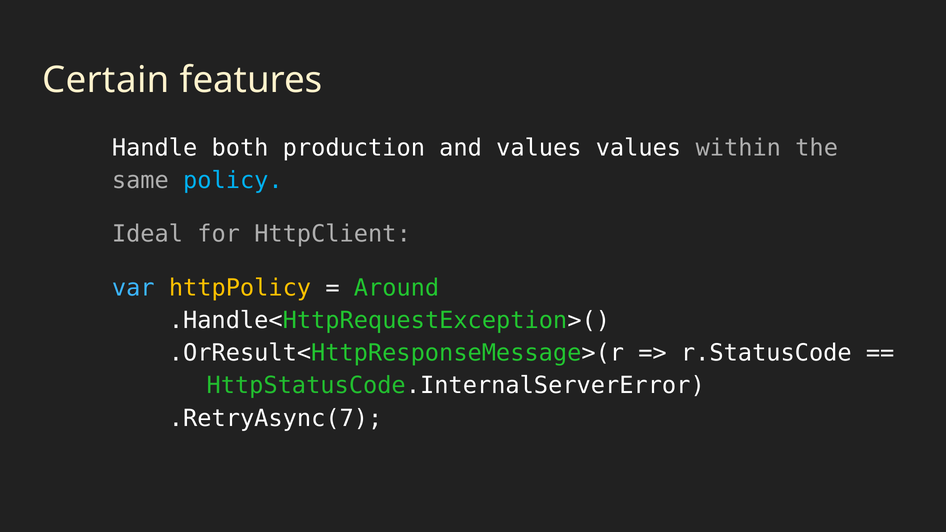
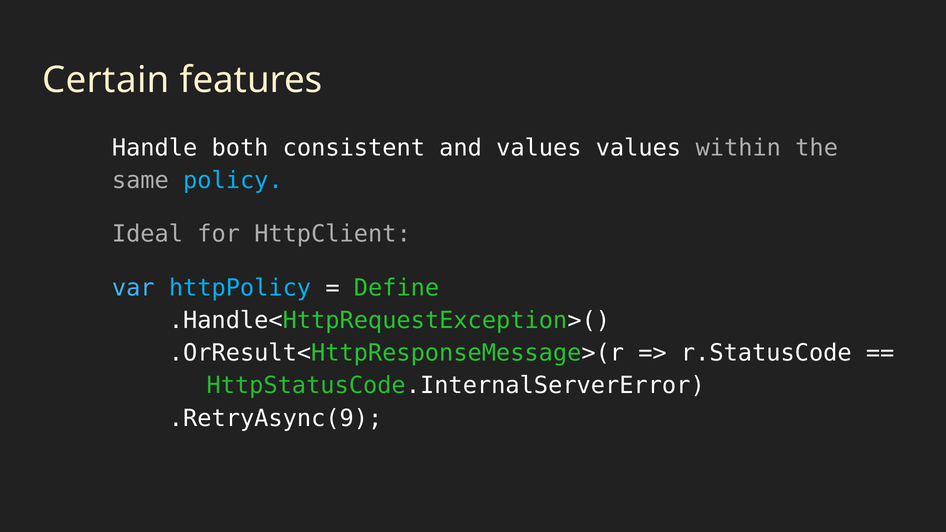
production: production -> consistent (354, 148)
httpPolicy colour: yellow -> light blue (240, 288)
Around: Around -> Define (397, 288)
.RetryAsync(7: .RetryAsync(7 -> .RetryAsync(9 (276, 418)
